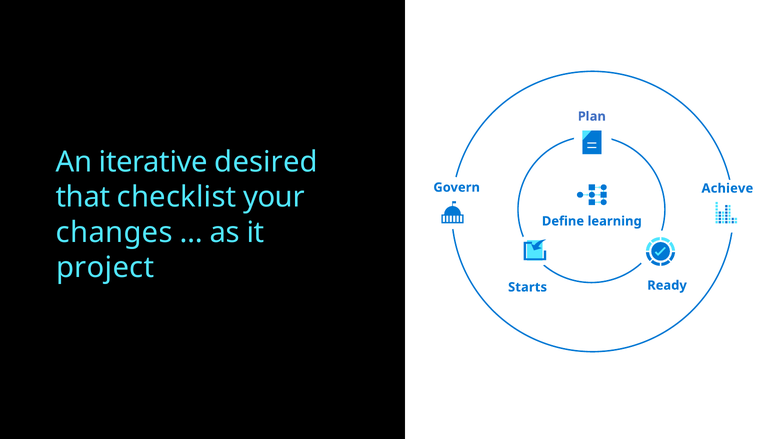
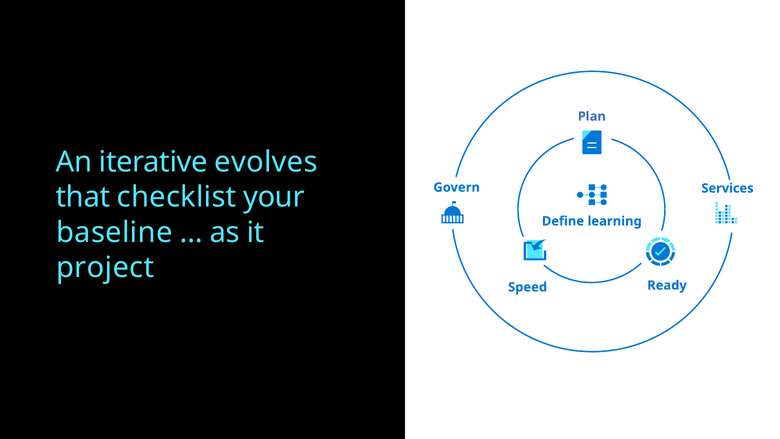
desired: desired -> evolves (266, 162)
Achieve: Achieve -> Services (728, 188)
changes: changes -> baseline (114, 232)
Starts: Starts -> Speed (528, 287)
